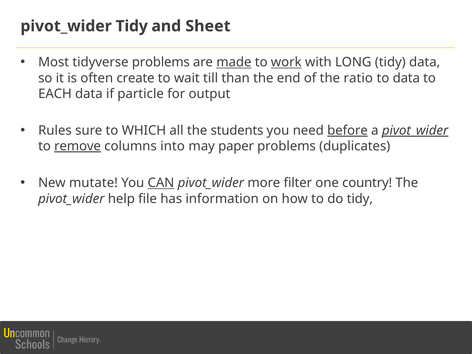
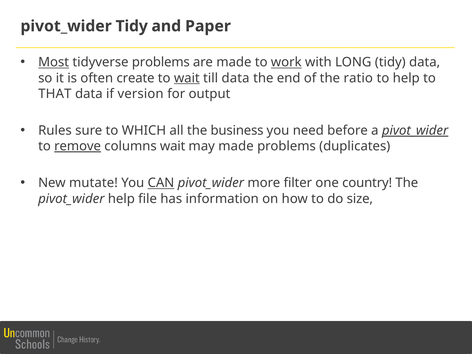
Sheet: Sheet -> Paper (208, 26)
Most underline: none -> present (54, 62)
made underline: present -> none (234, 62)
wait underline: none -> present (187, 78)
till than: than -> data (236, 78)
to data: data -> help (406, 78)
EACH: EACH -> THAT (55, 94)
particle: particle -> version (141, 94)
students: students -> business (237, 130)
before underline: present -> none (348, 130)
columns into: into -> wait (173, 146)
may paper: paper -> made (236, 146)
do tidy: tidy -> size (360, 199)
